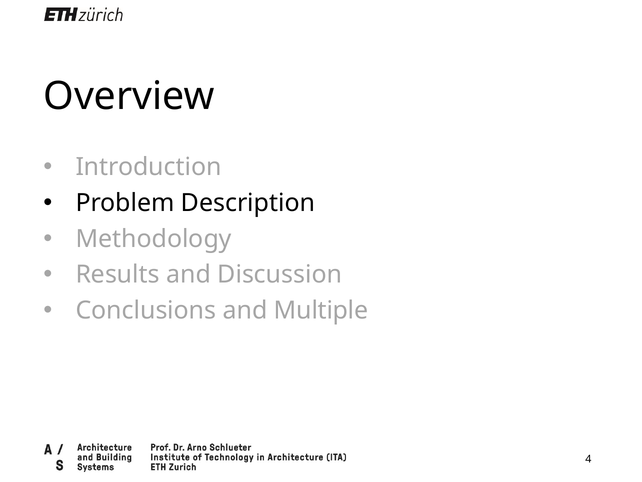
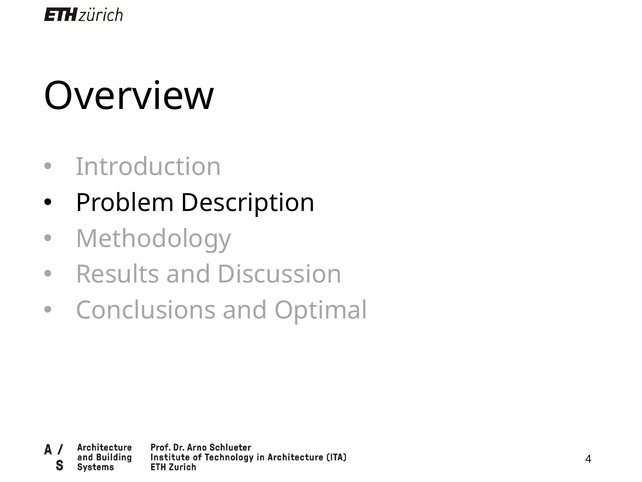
Multiple: Multiple -> Optimal (321, 310)
